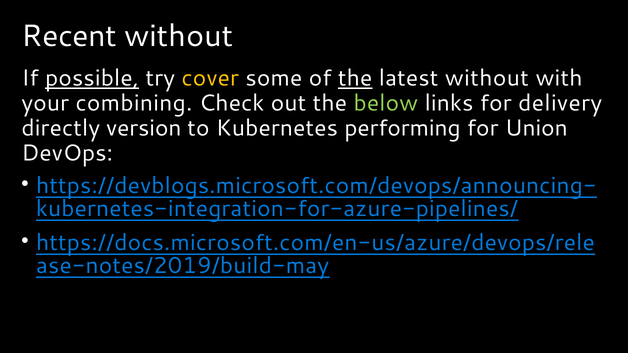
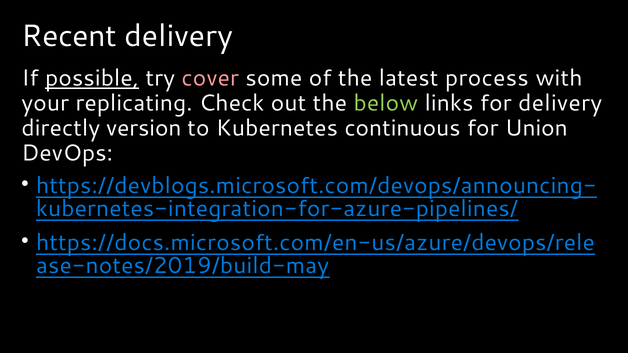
Recent without: without -> delivery (179, 36)
cover colour: yellow -> pink (210, 78)
the underline: present -> none (355, 78)
latest without: without -> process (487, 78)
combining: combining -> replicating (134, 103)
performing: performing -> continuous (402, 128)
